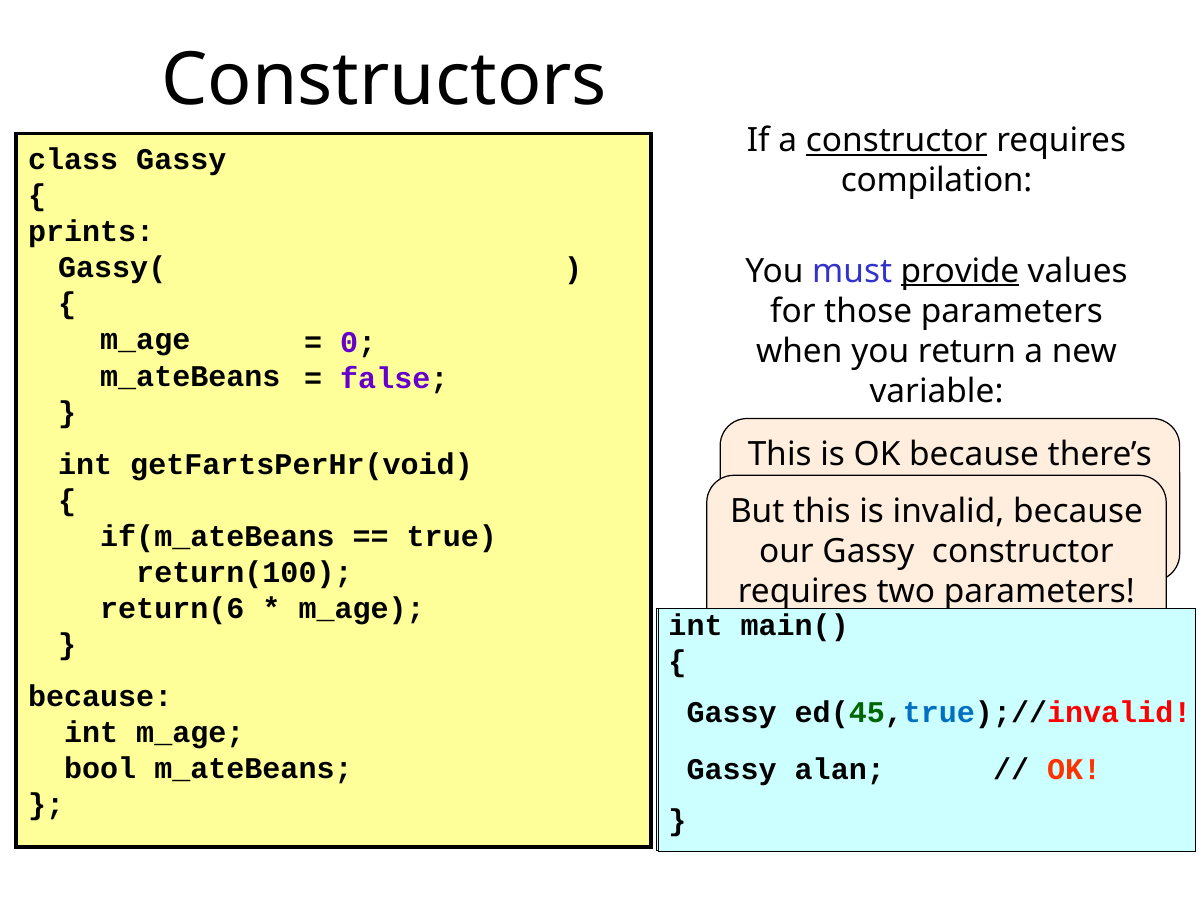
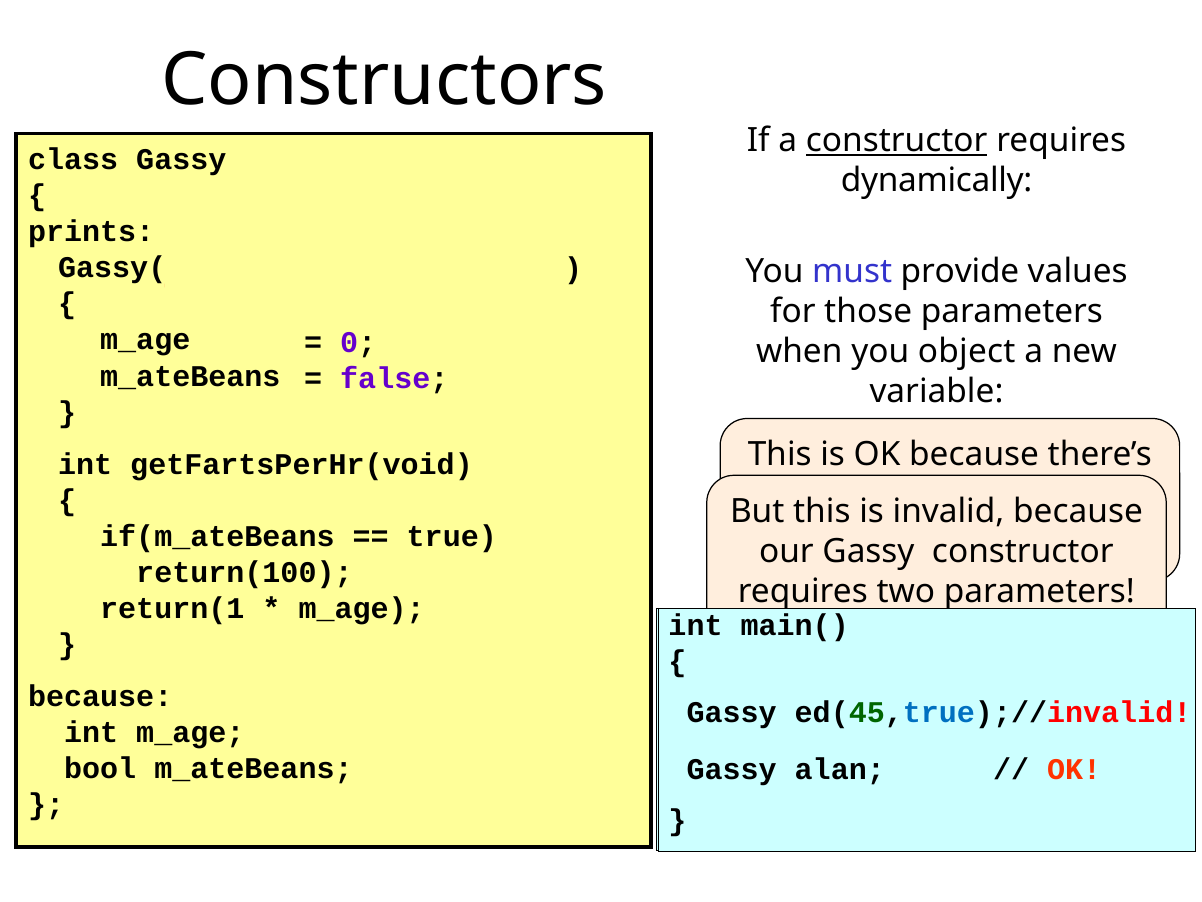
compilation: compilation -> dynamically (937, 181)
provide underline: present -> none (960, 271)
return: return -> object (967, 351)
return(6: return(6 -> return(1 (172, 608)
